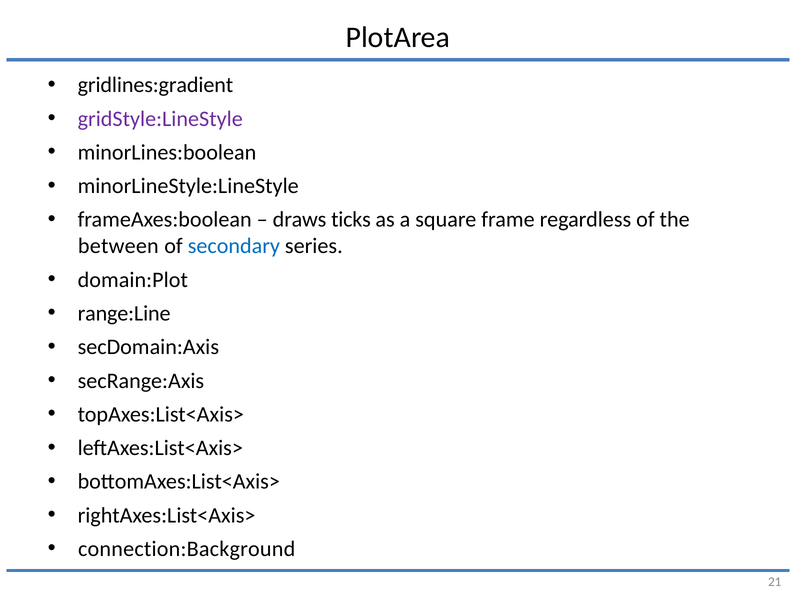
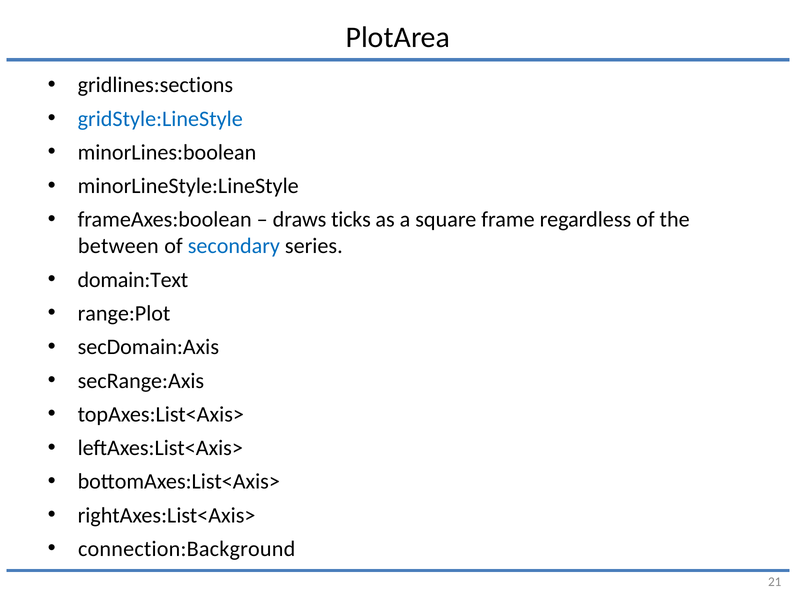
gridlines:gradient: gridlines:gradient -> gridlines:sections (155, 85)
gridStyle:LineStyle colour: purple -> blue (160, 119)
domain:Plot: domain:Plot -> domain:Text (133, 280)
range:Line: range:Line -> range:Plot (124, 313)
